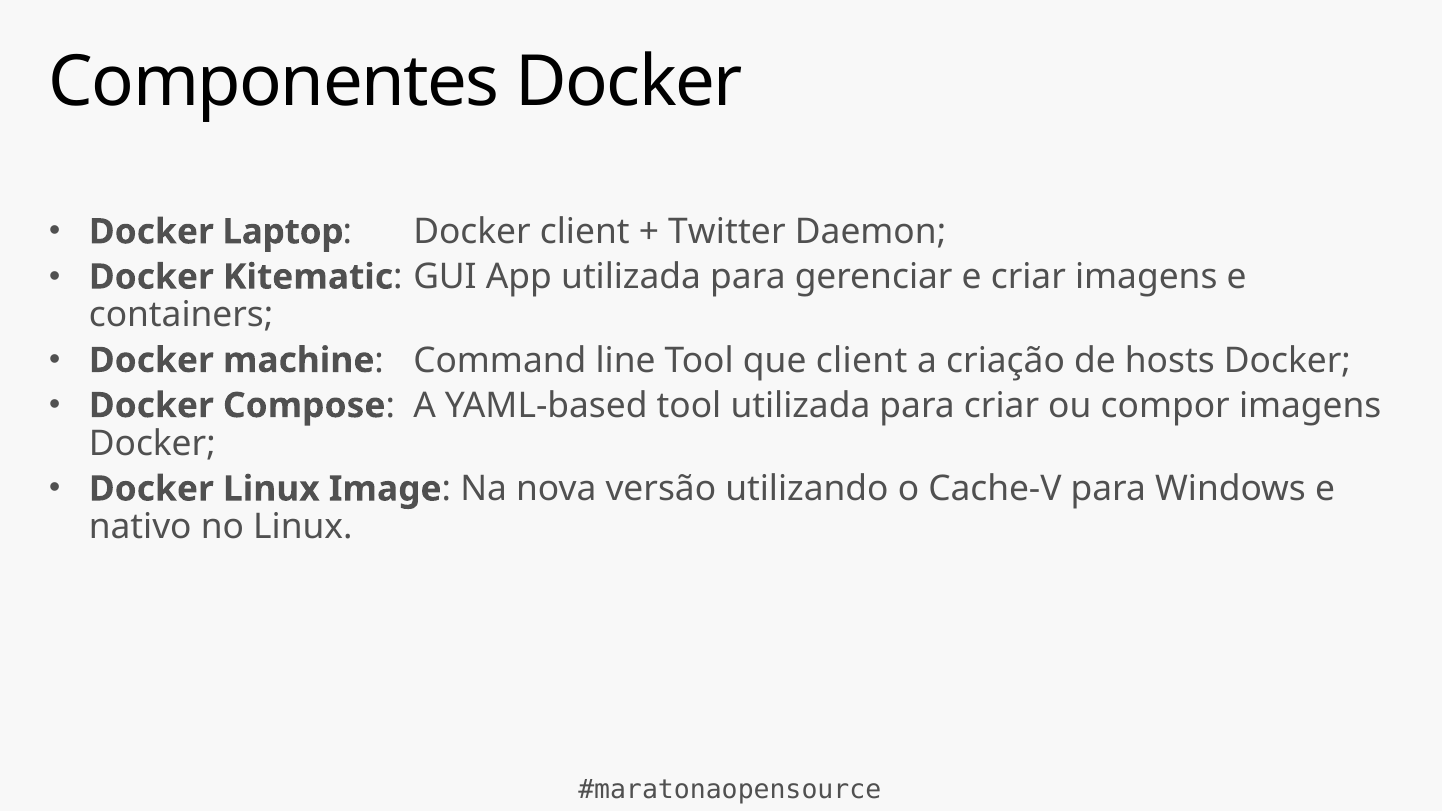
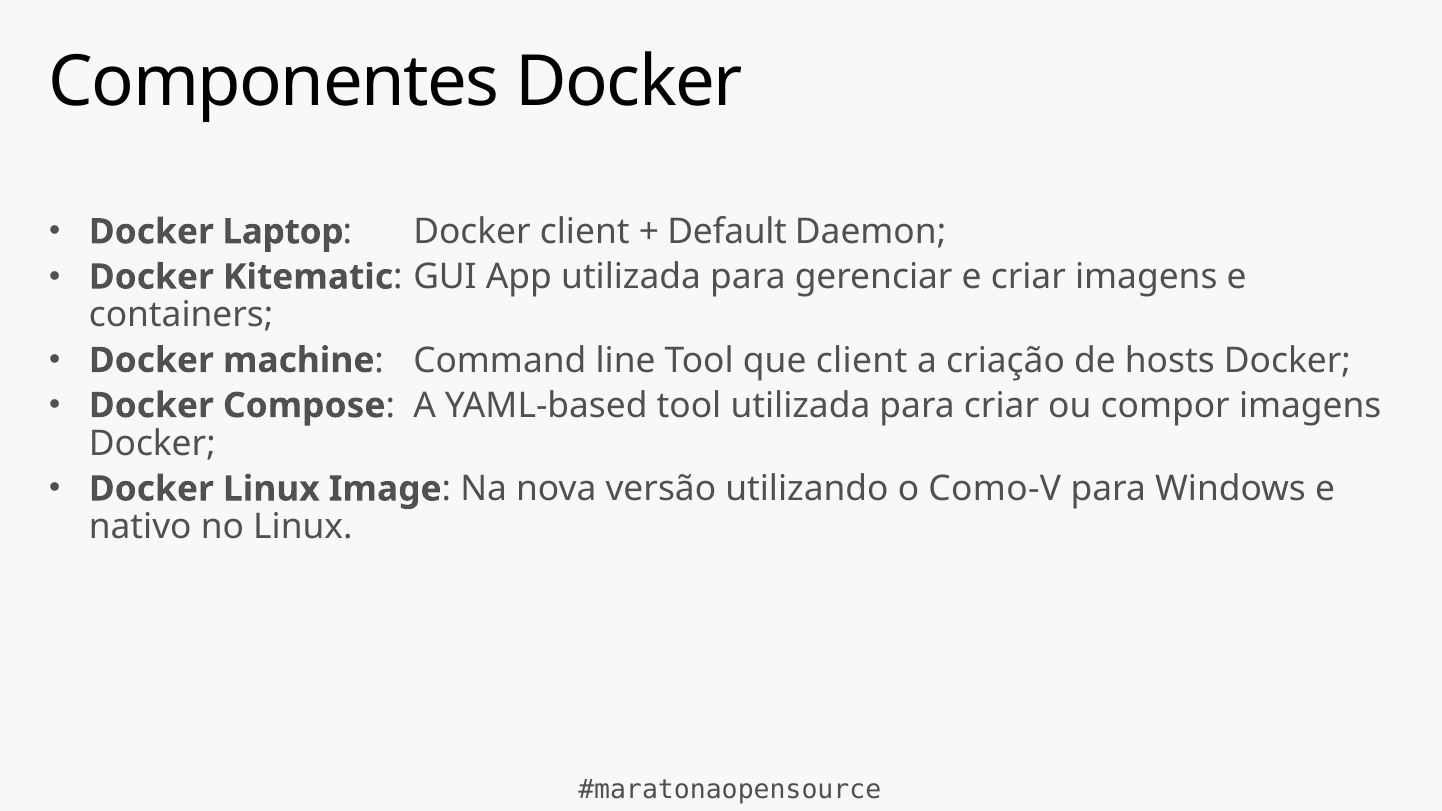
Twitter: Twitter -> Default (727, 232)
Cache-V: Cache-V -> Como-V (995, 489)
